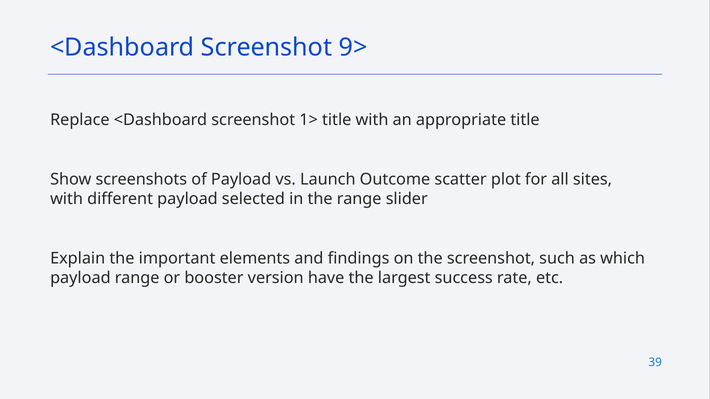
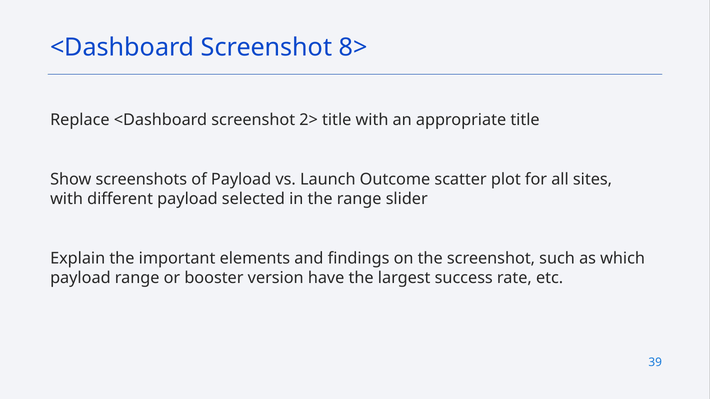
9>: 9> -> 8> (353, 47)
1>: 1> -> 2> (309, 120)
